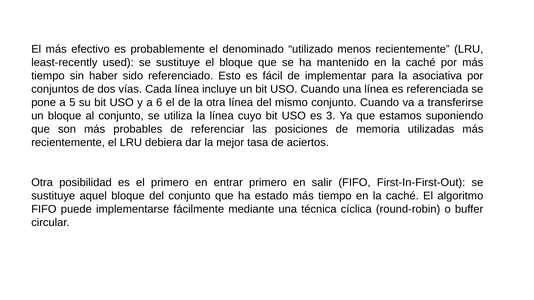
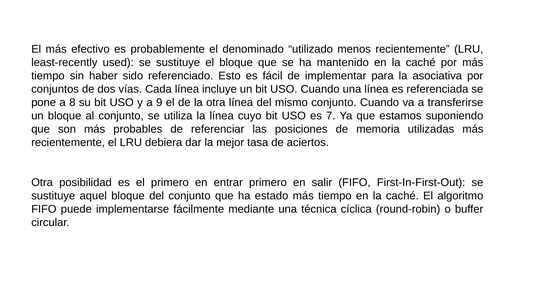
5: 5 -> 8 (72, 103)
6: 6 -> 9 (159, 103)
3: 3 -> 7 (331, 116)
